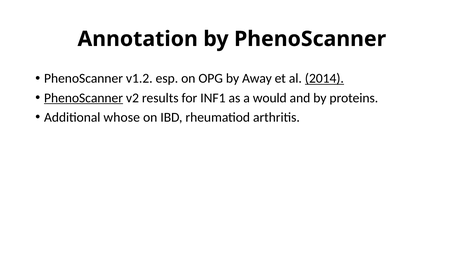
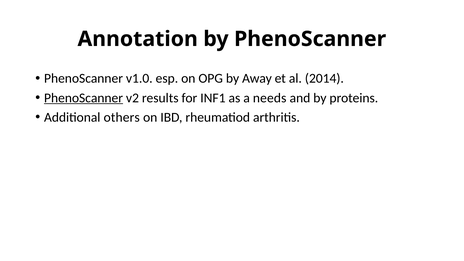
v1.2: v1.2 -> v1.0 (139, 78)
2014 underline: present -> none (324, 78)
would: would -> needs (270, 98)
whose: whose -> others (122, 117)
